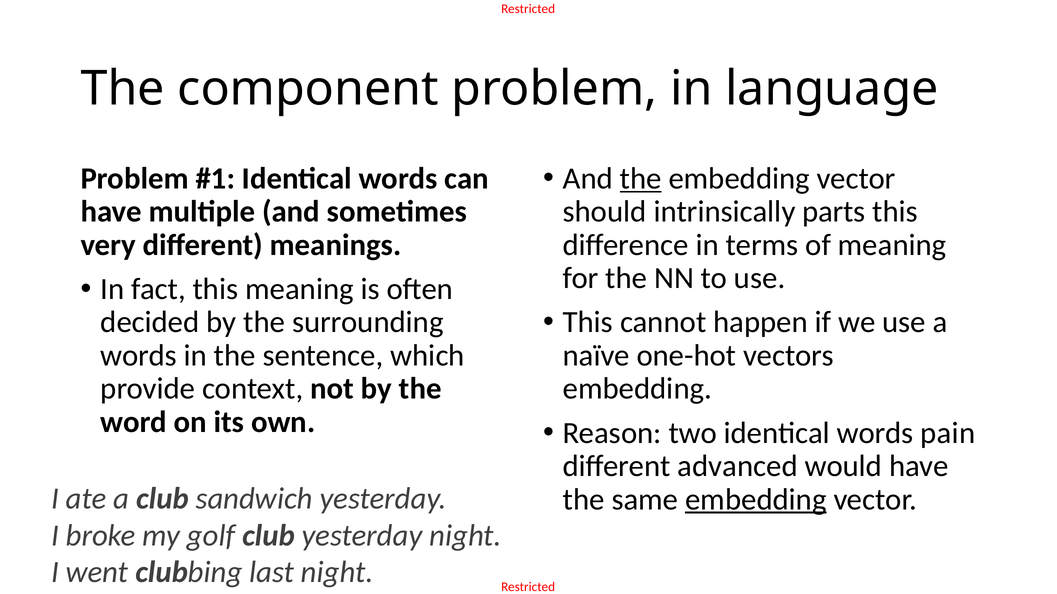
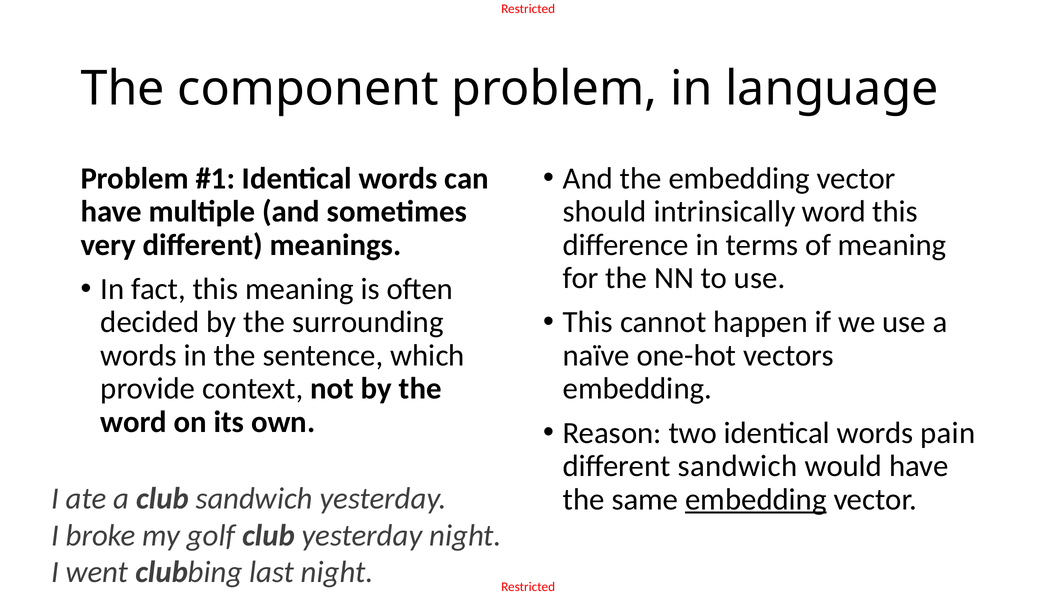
the underline: present -> none (641, 179)
intrinsically parts: parts -> word (834, 212)
different advanced: advanced -> sandwich (737, 467)
